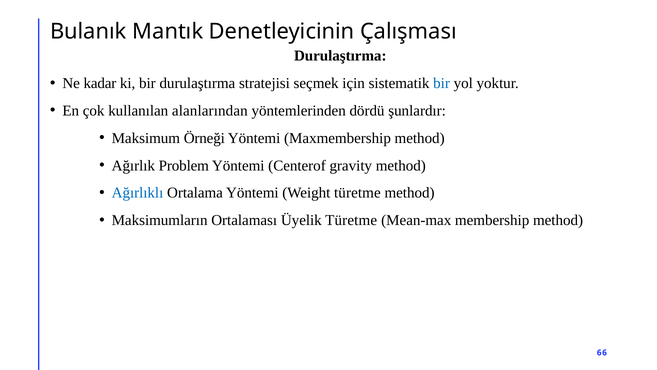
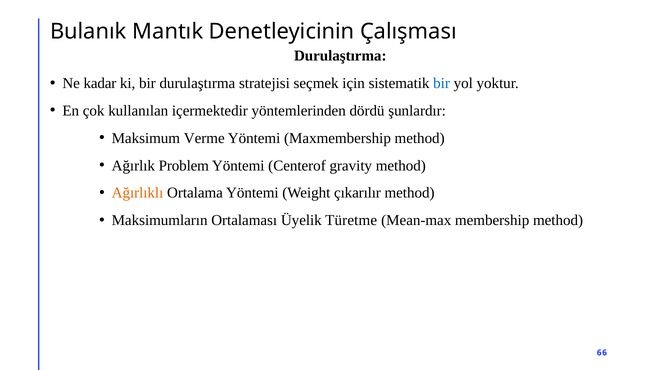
alanlarından: alanlarından -> içermektedir (210, 111)
Örneği: Örneği -> Verme (204, 138)
Ağırlıklı colour: blue -> orange (138, 193)
Weight türetme: türetme -> çıkarılır (357, 193)
